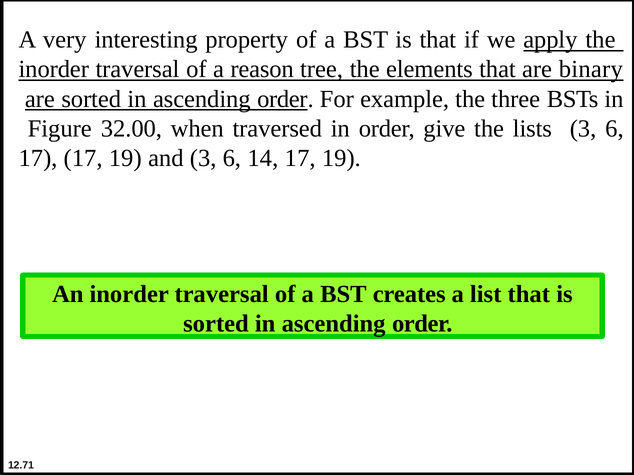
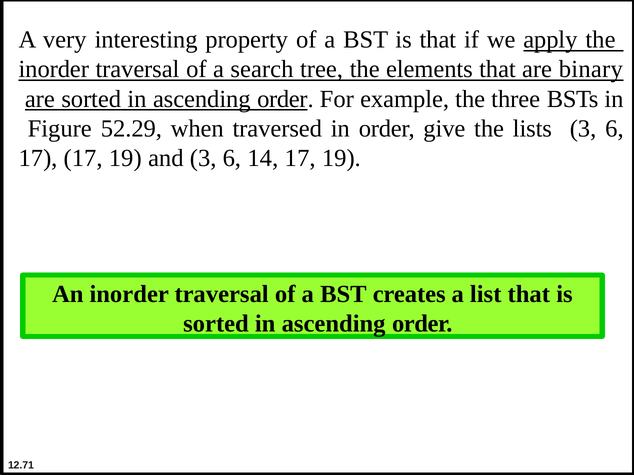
reason: reason -> search (262, 69)
32.00: 32.00 -> 52.29 (131, 128)
